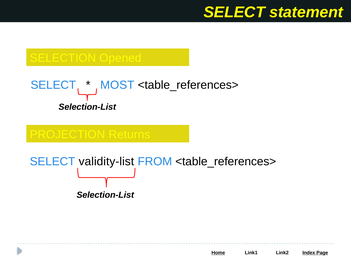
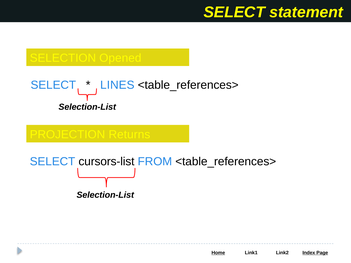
MOST: MOST -> LINES (117, 85)
validity-list: validity-list -> cursors-list (106, 162)
